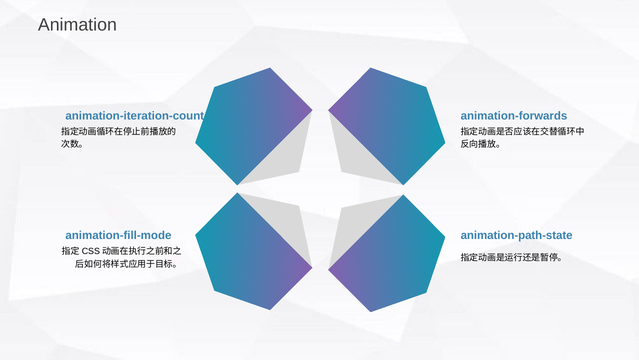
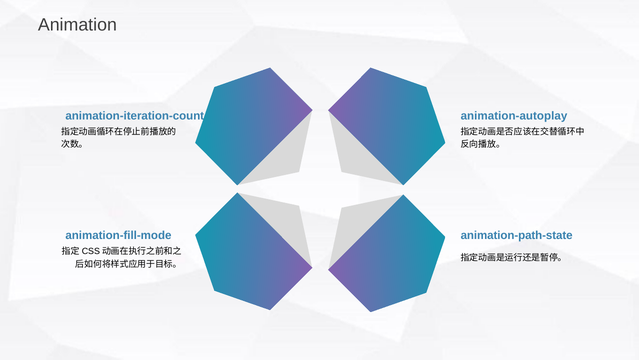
animation-forwards: animation-forwards -> animation-autoplay (514, 116)
